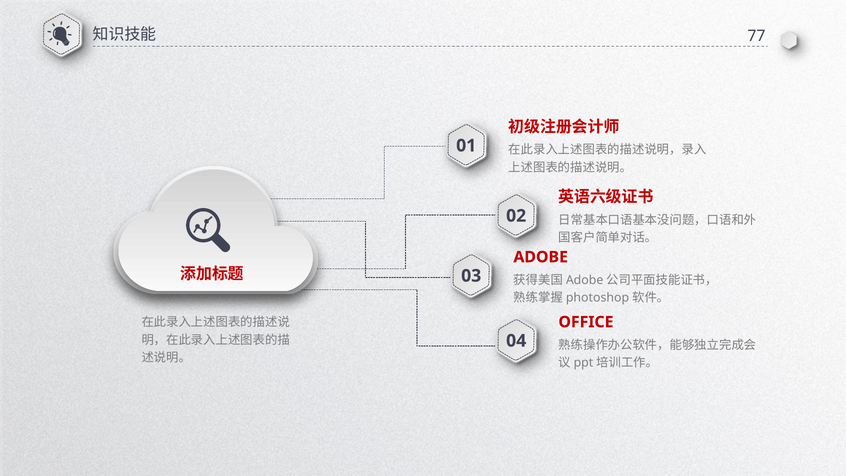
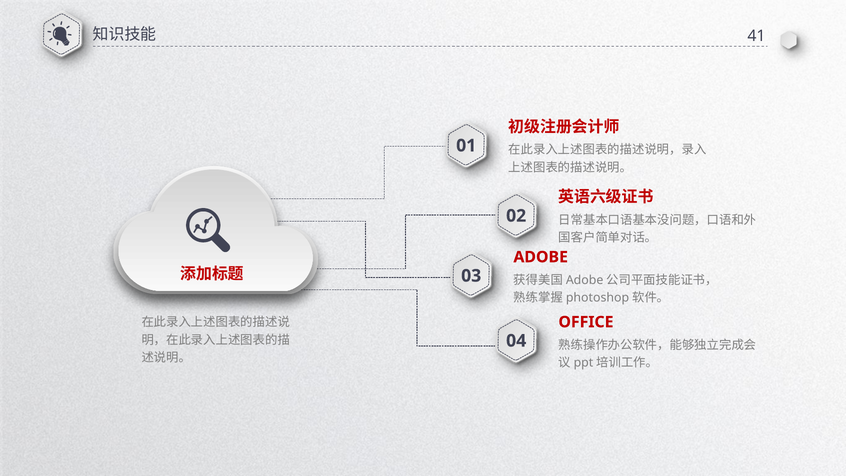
77: 77 -> 41 (757, 36)
